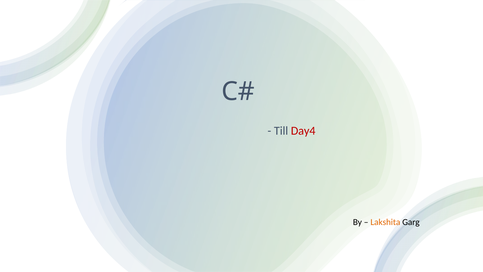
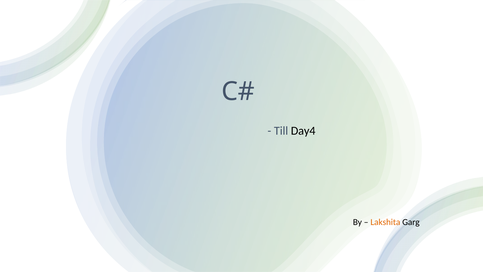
Day4 colour: red -> black (303, 131)
